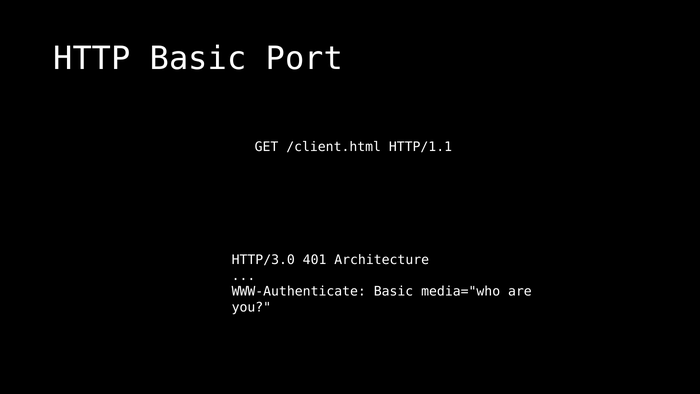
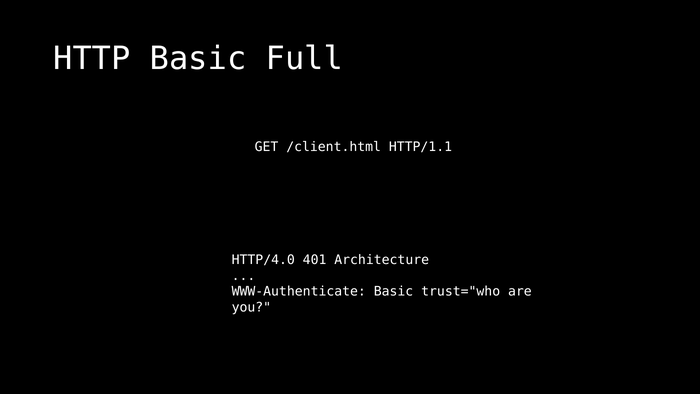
Port: Port -> Full (304, 59)
HTTP/3.0: HTTP/3.0 -> HTTP/4.0 (263, 260)
media="who: media="who -> trust="who (461, 291)
